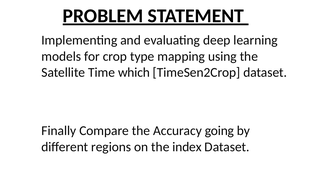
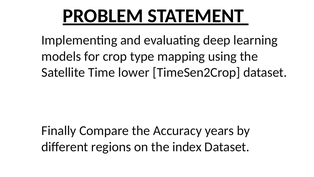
which: which -> lower (134, 72)
going: going -> years (219, 130)
